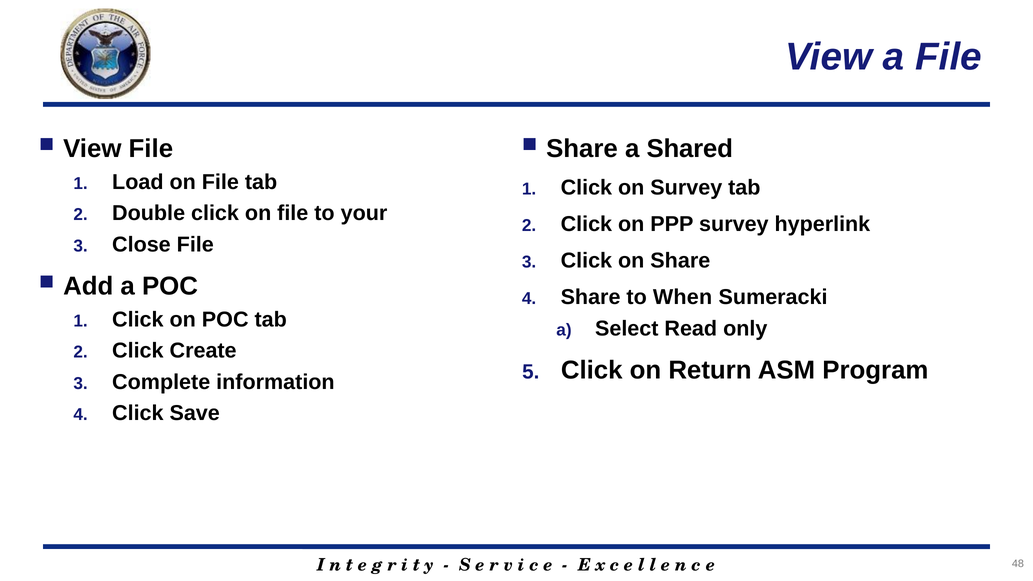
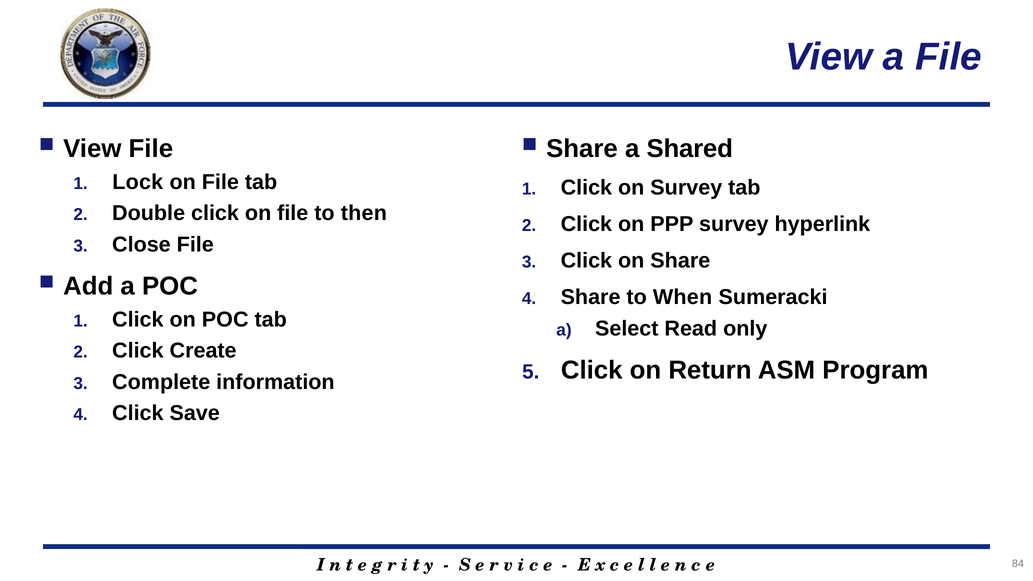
Load: Load -> Lock (138, 182)
your: your -> then (364, 213)
48: 48 -> 84 (1018, 564)
